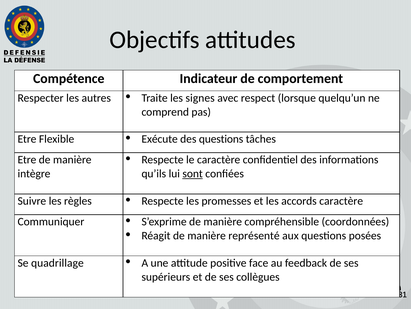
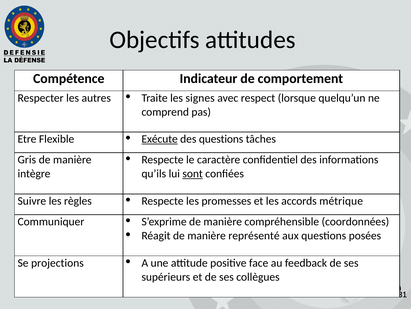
Exécute underline: none -> present (160, 139)
Etre: Etre -> Gris (27, 159)
accords caractère: caractère -> métrique (341, 201)
quadrillage: quadrillage -> projections (57, 262)
